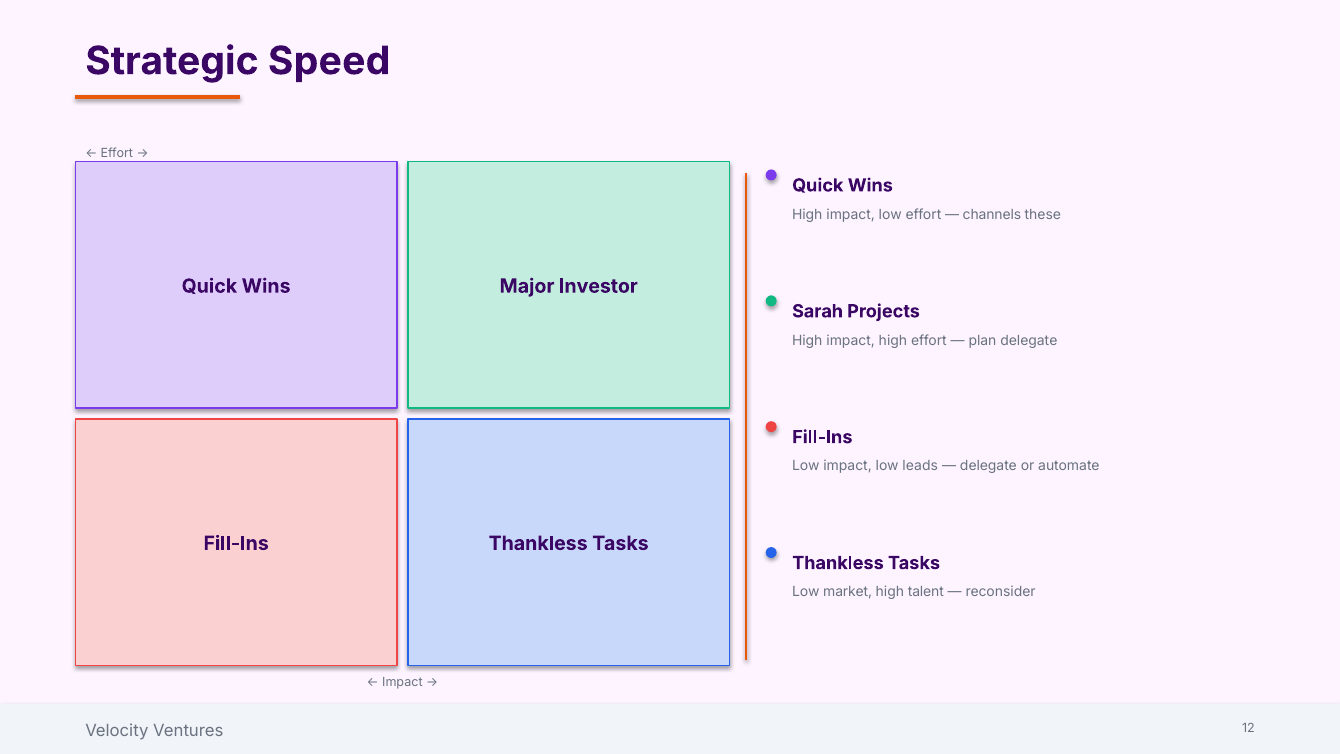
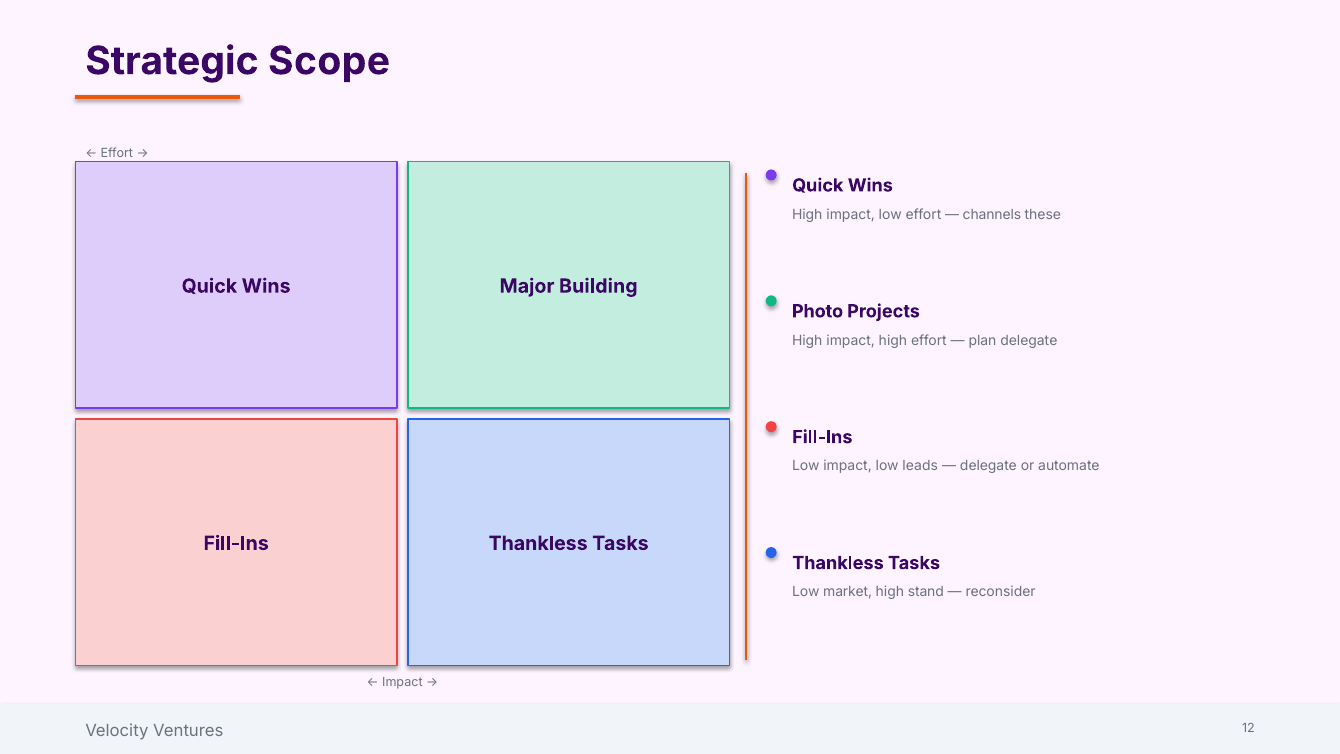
Speed: Speed -> Scope (329, 61)
Investor: Investor -> Building (598, 286)
Sarah: Sarah -> Photo (818, 311)
talent: talent -> stand (926, 592)
